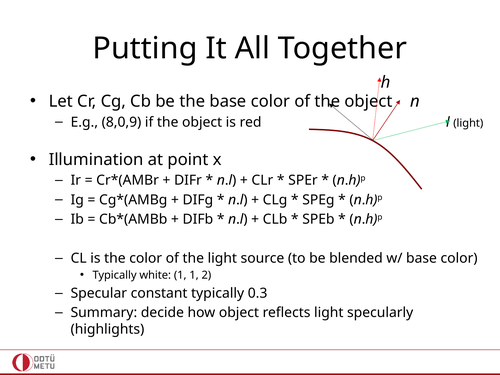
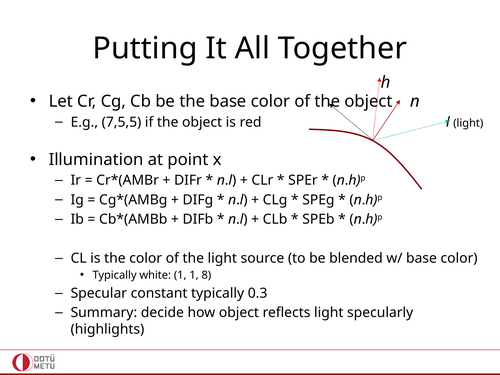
8,0,9: 8,0,9 -> 7,5,5 (122, 122)
2: 2 -> 8 (206, 275)
